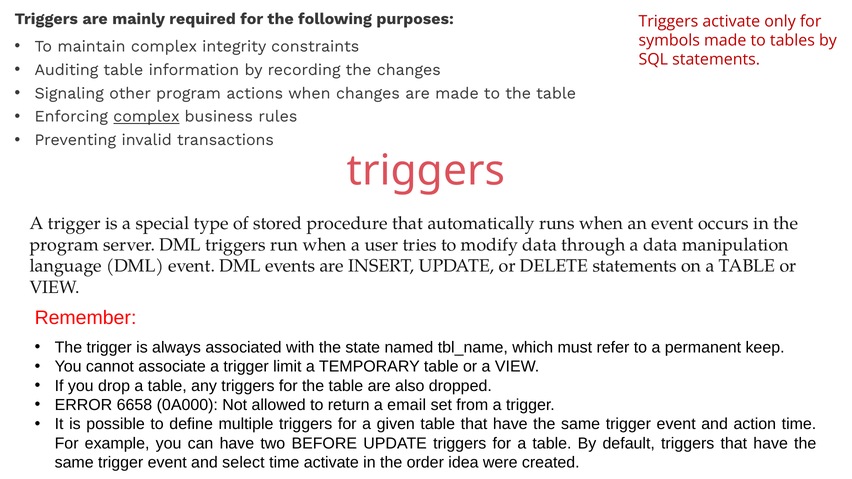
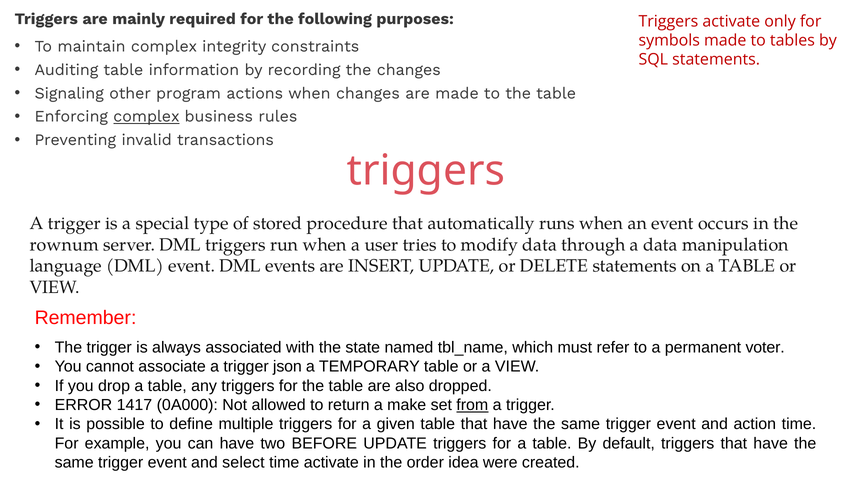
program: program -> rownum (64, 245)
keep: keep -> voter (765, 348)
limit: limit -> json (287, 367)
6658: 6658 -> 1417 (134, 405)
email: email -> make (407, 405)
from underline: none -> present (472, 405)
